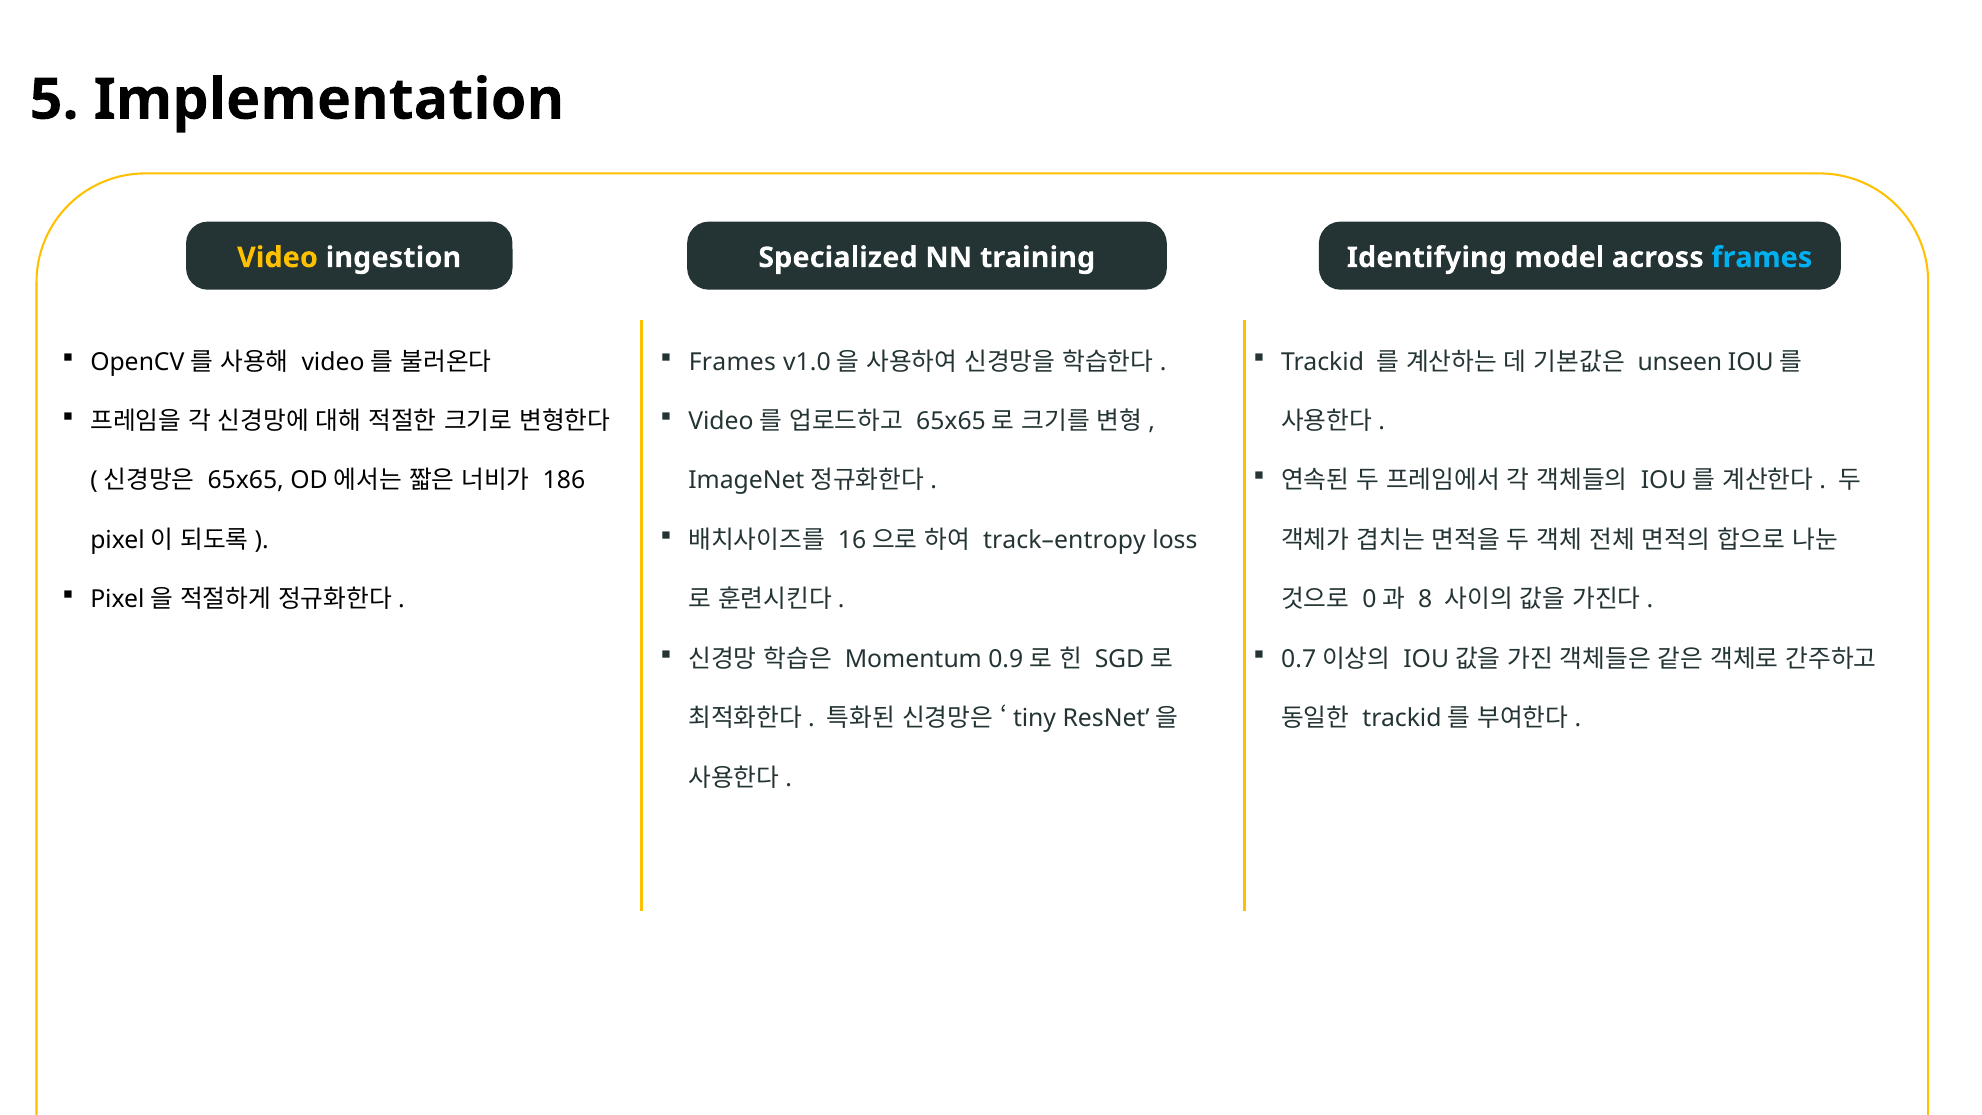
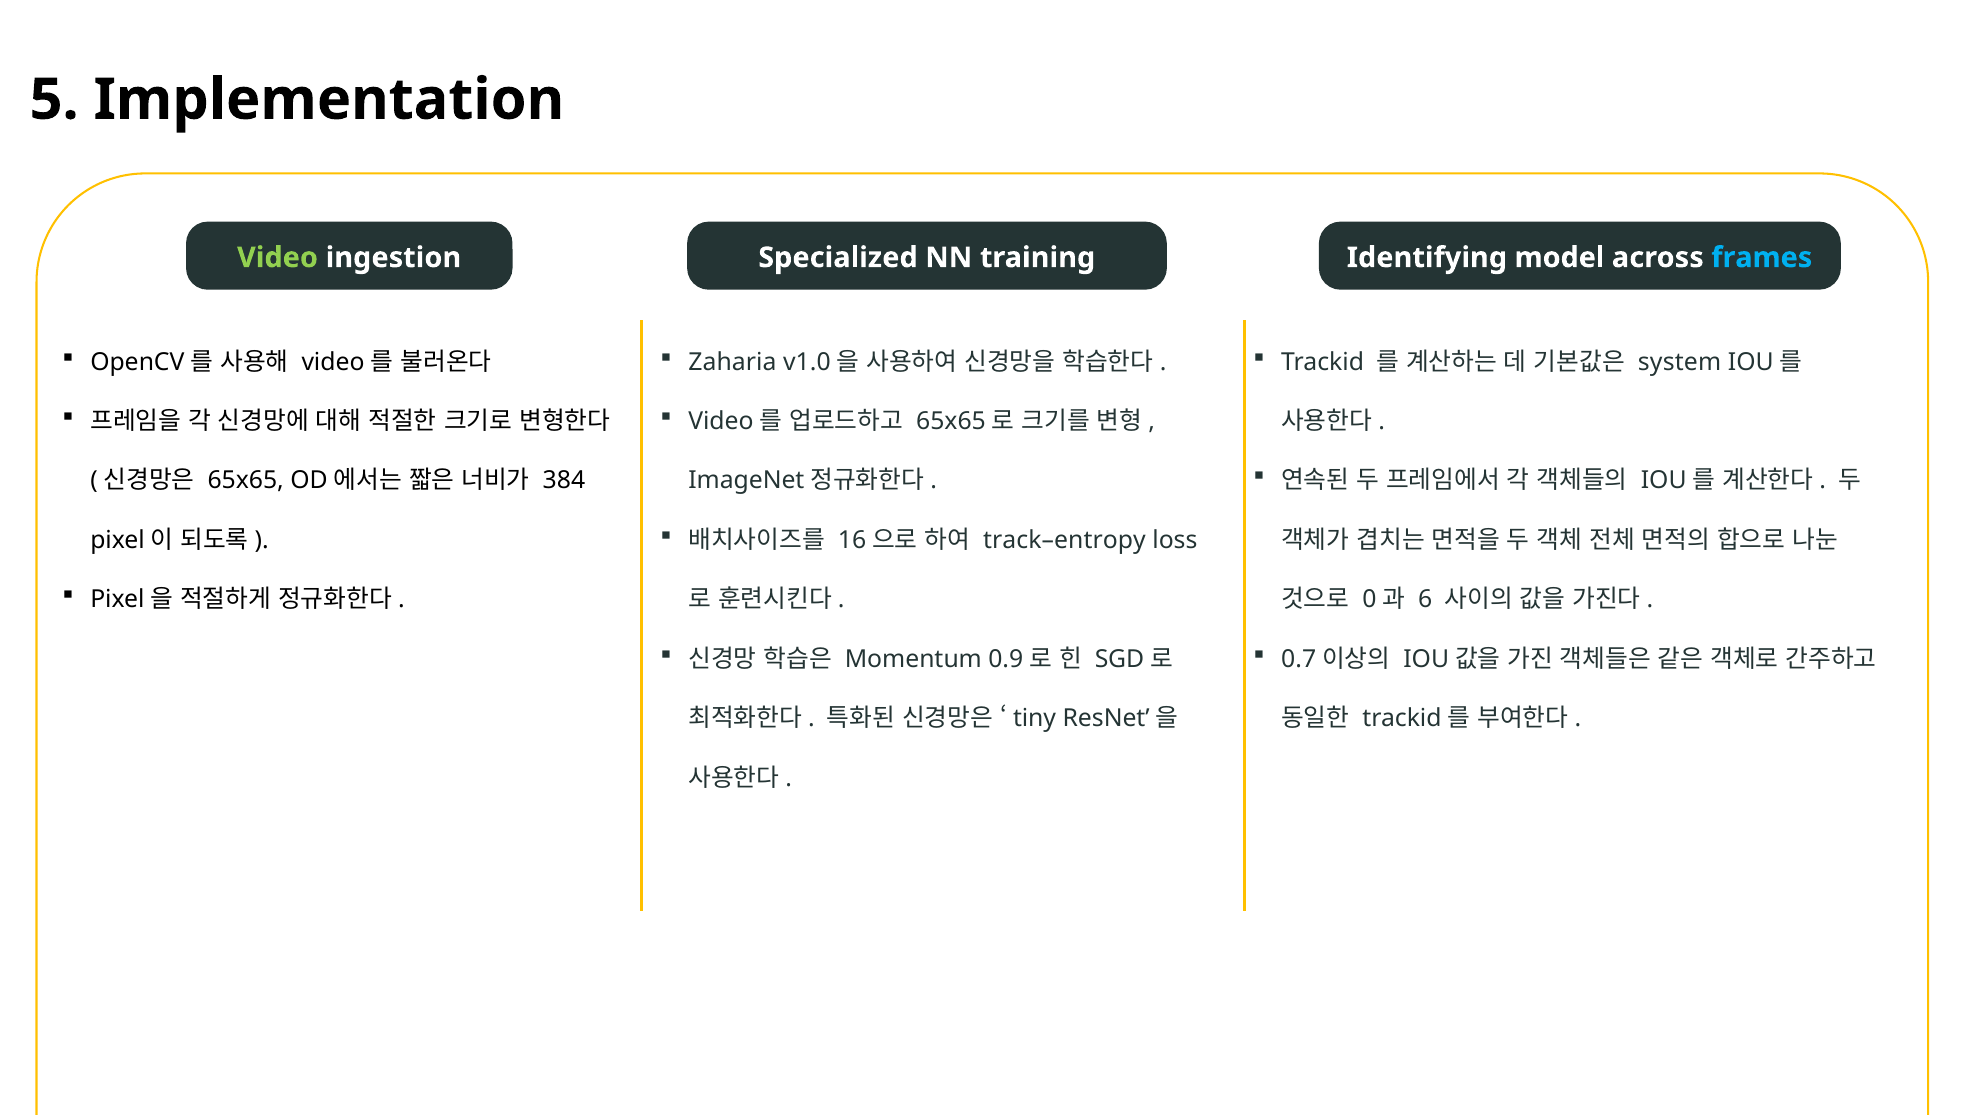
Video colour: yellow -> light green (277, 258)
Frames: Frames -> Zaharia (732, 362)
unseen: unseen -> system (1680, 362)
186: 186 -> 384 (564, 481)
8: 8 -> 6 (1425, 600)
